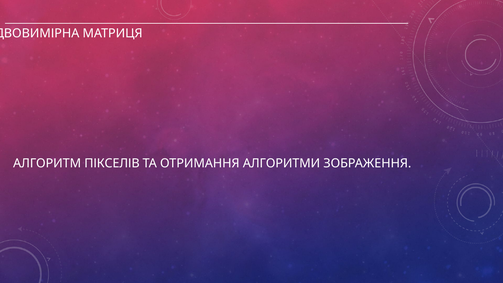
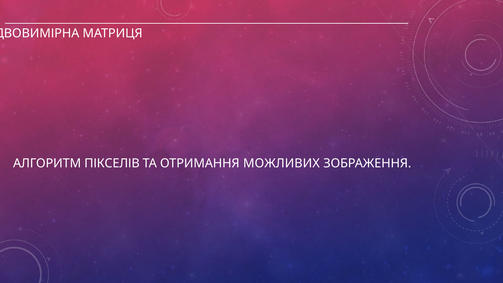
АЛГОРИТМИ: АЛГОРИТМИ -> МОЖЛИВИХ (281, 163)
